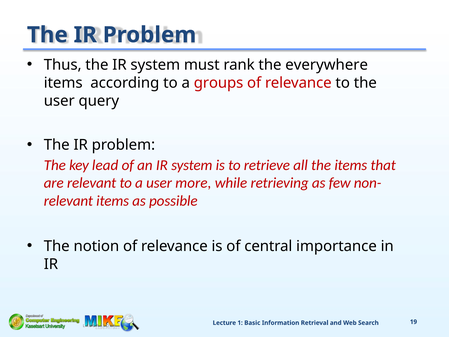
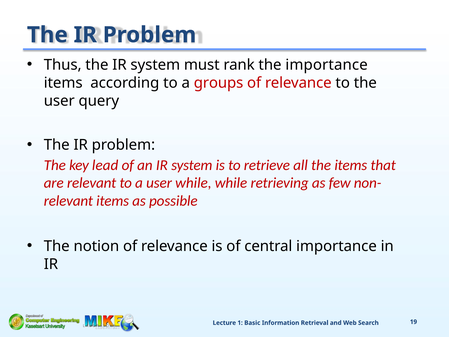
the everywhere: everywhere -> importance (327, 65)
user more: more -> while (193, 183)
